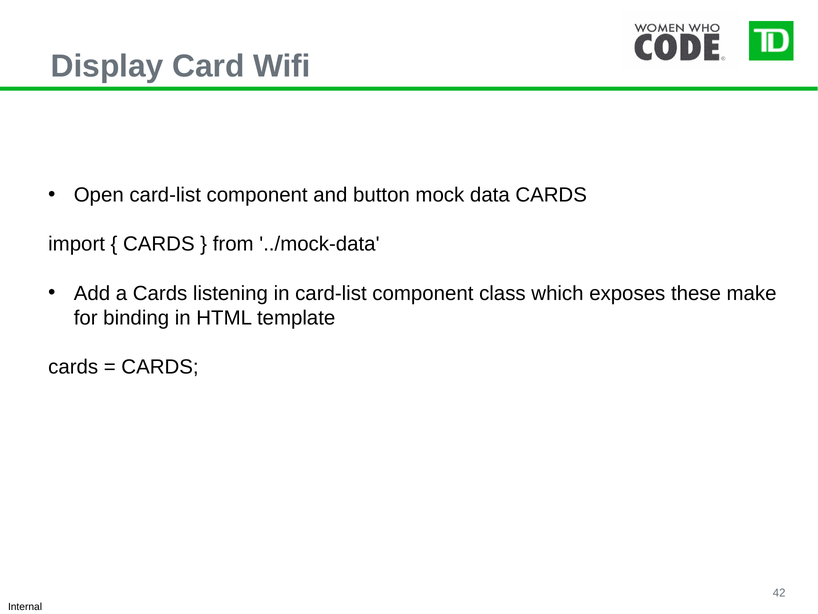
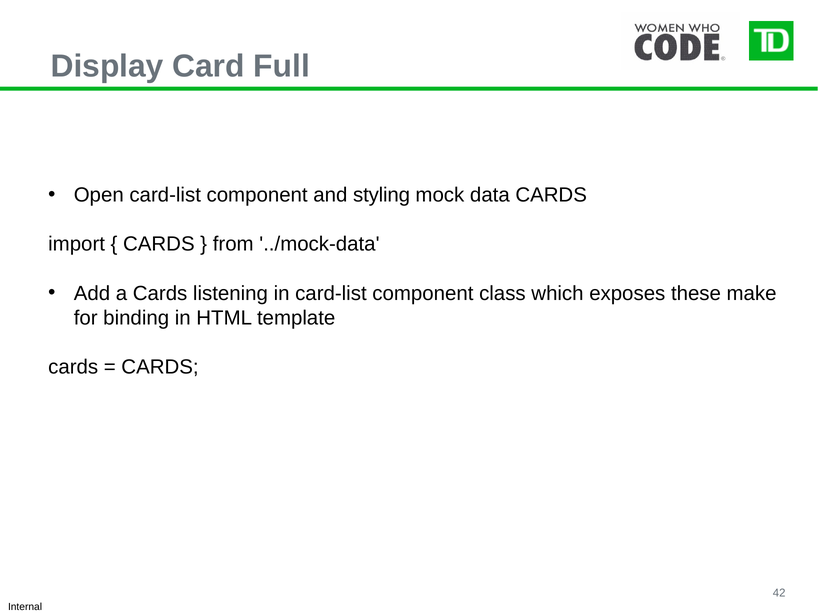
Wifi: Wifi -> Full (282, 66)
button: button -> styling (382, 195)
